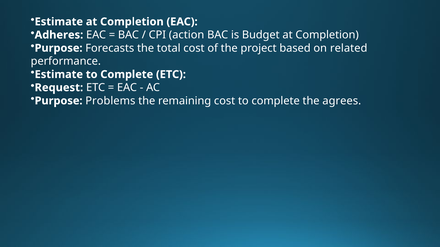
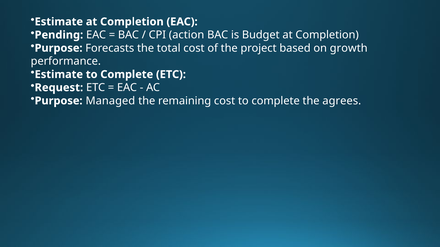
Adheres: Adheres -> Pending (59, 35)
related: related -> growth (349, 48)
Problems: Problems -> Managed (110, 101)
